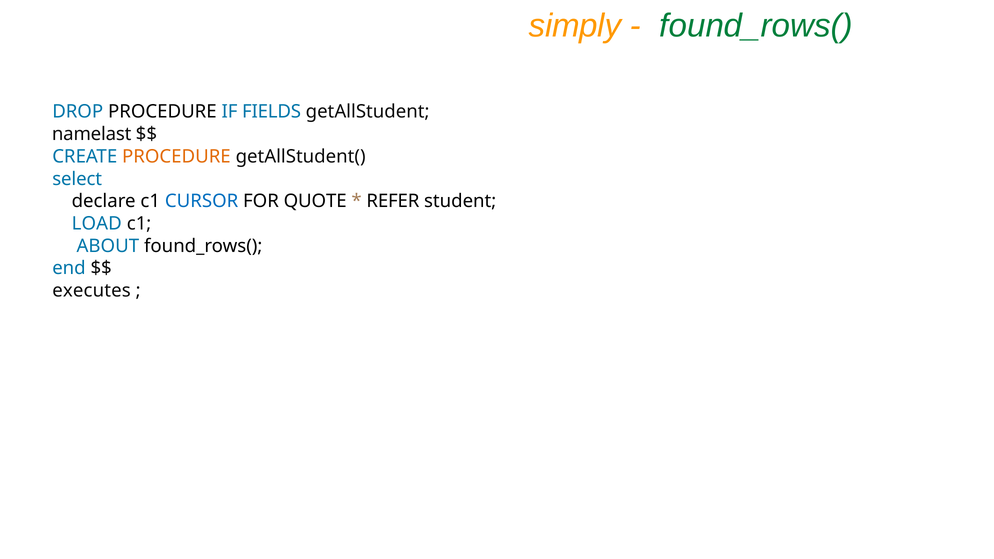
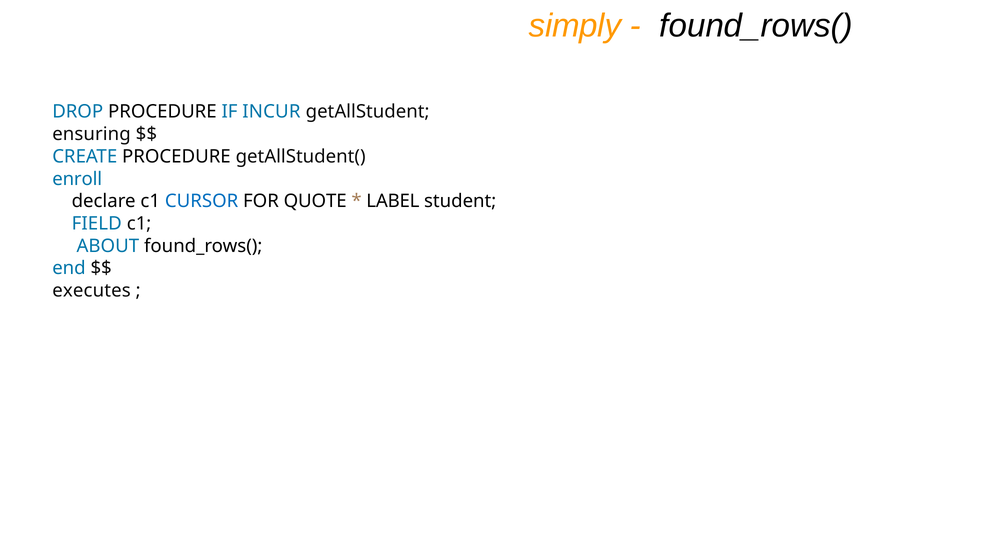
found_rows( colour: green -> black (756, 26)
FIELDS: FIELDS -> INCUR (271, 112)
namelast: namelast -> ensuring (92, 134)
PROCEDURE colour: orange -> black (176, 157)
select: select -> enroll (77, 179)
REFER: REFER -> LABEL (393, 201)
LOAD: LOAD -> FIELD (97, 224)
